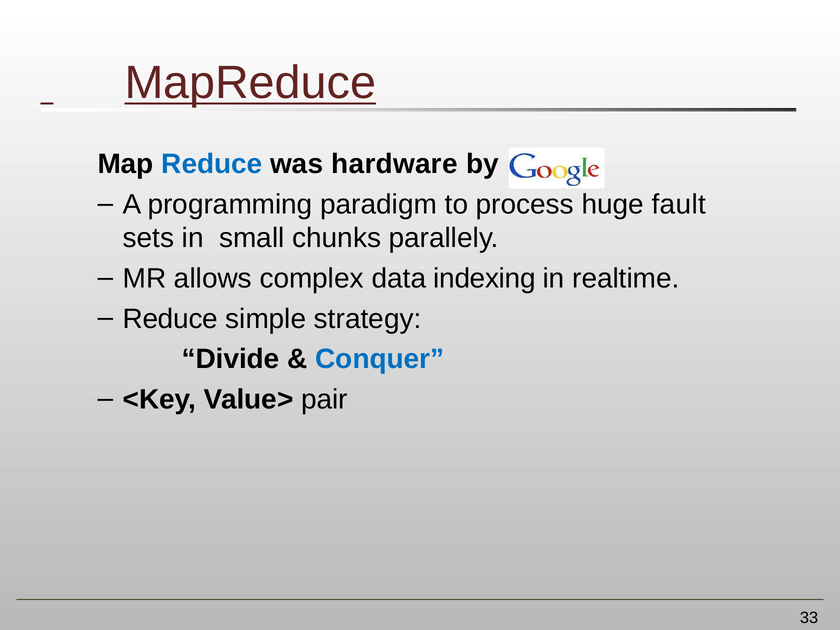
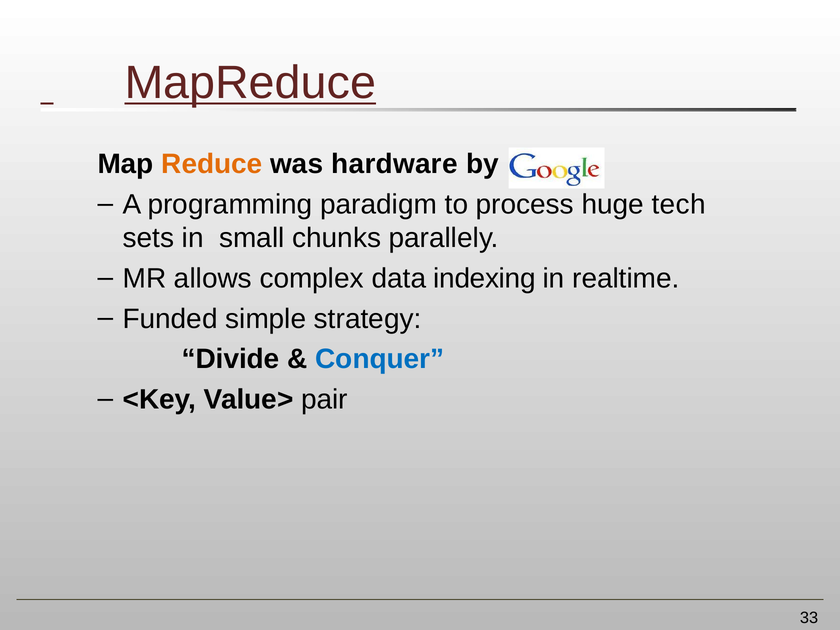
Reduce colour: blue -> orange (212, 164)
fault: fault -> tech (679, 204)
Reduce: Reduce -> Funded (170, 319)
